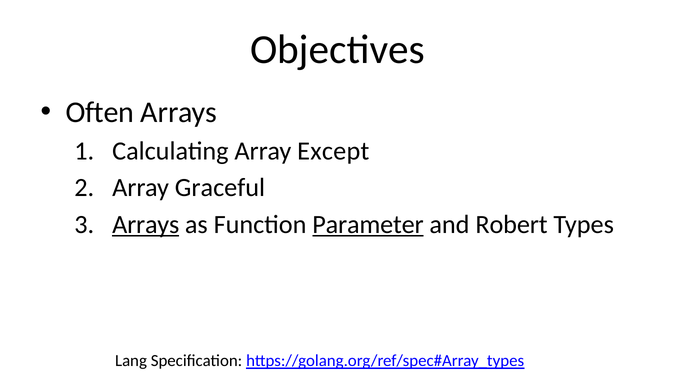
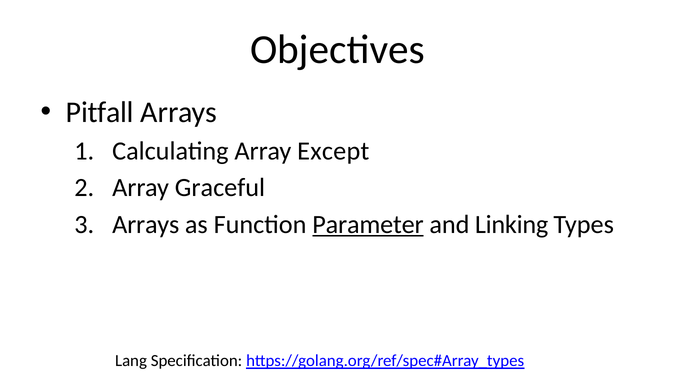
Often: Often -> Pitfall (100, 112)
Arrays underline: present -> none (146, 224)
Robert: Robert -> Linking (512, 224)
